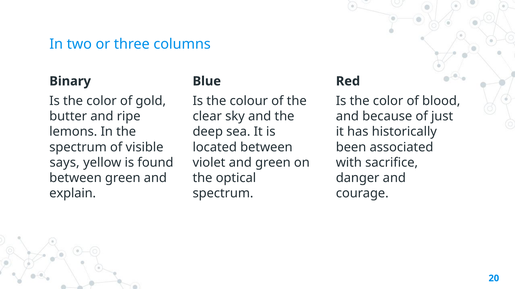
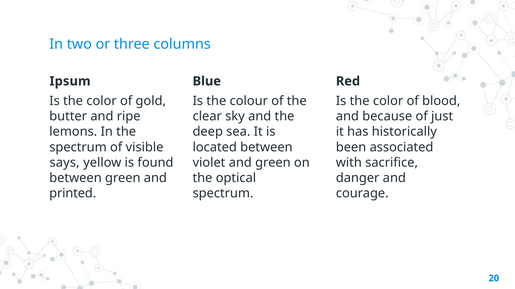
Binary: Binary -> Ipsum (70, 81)
explain: explain -> printed (73, 194)
